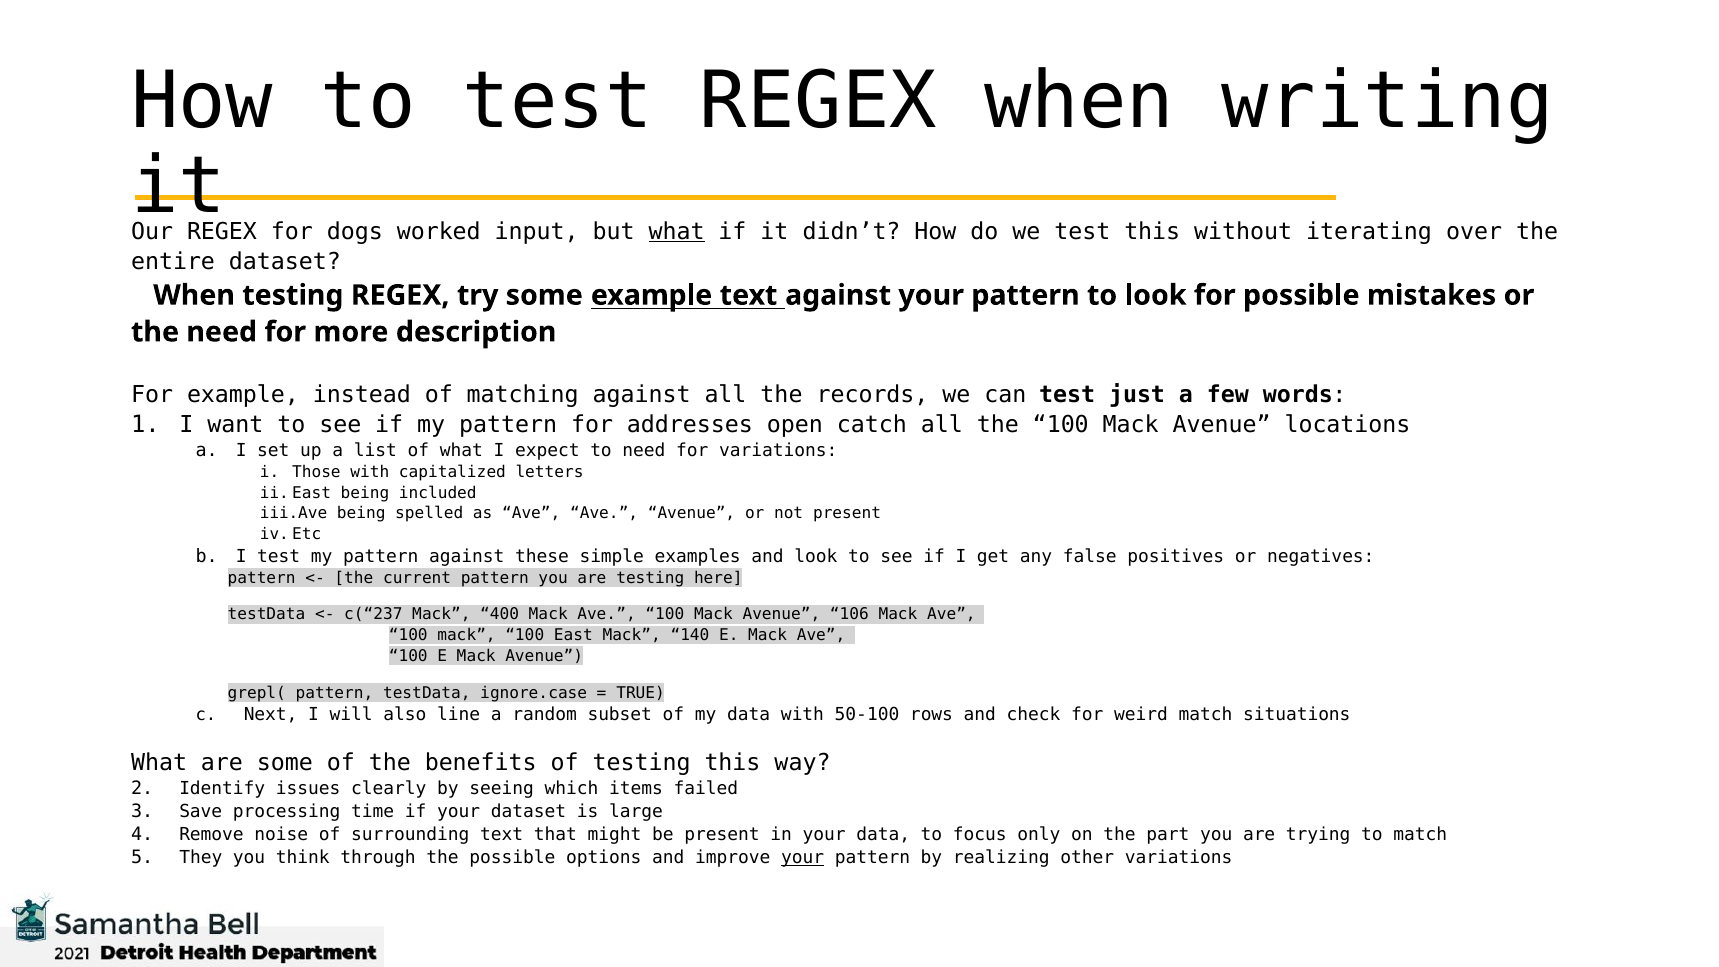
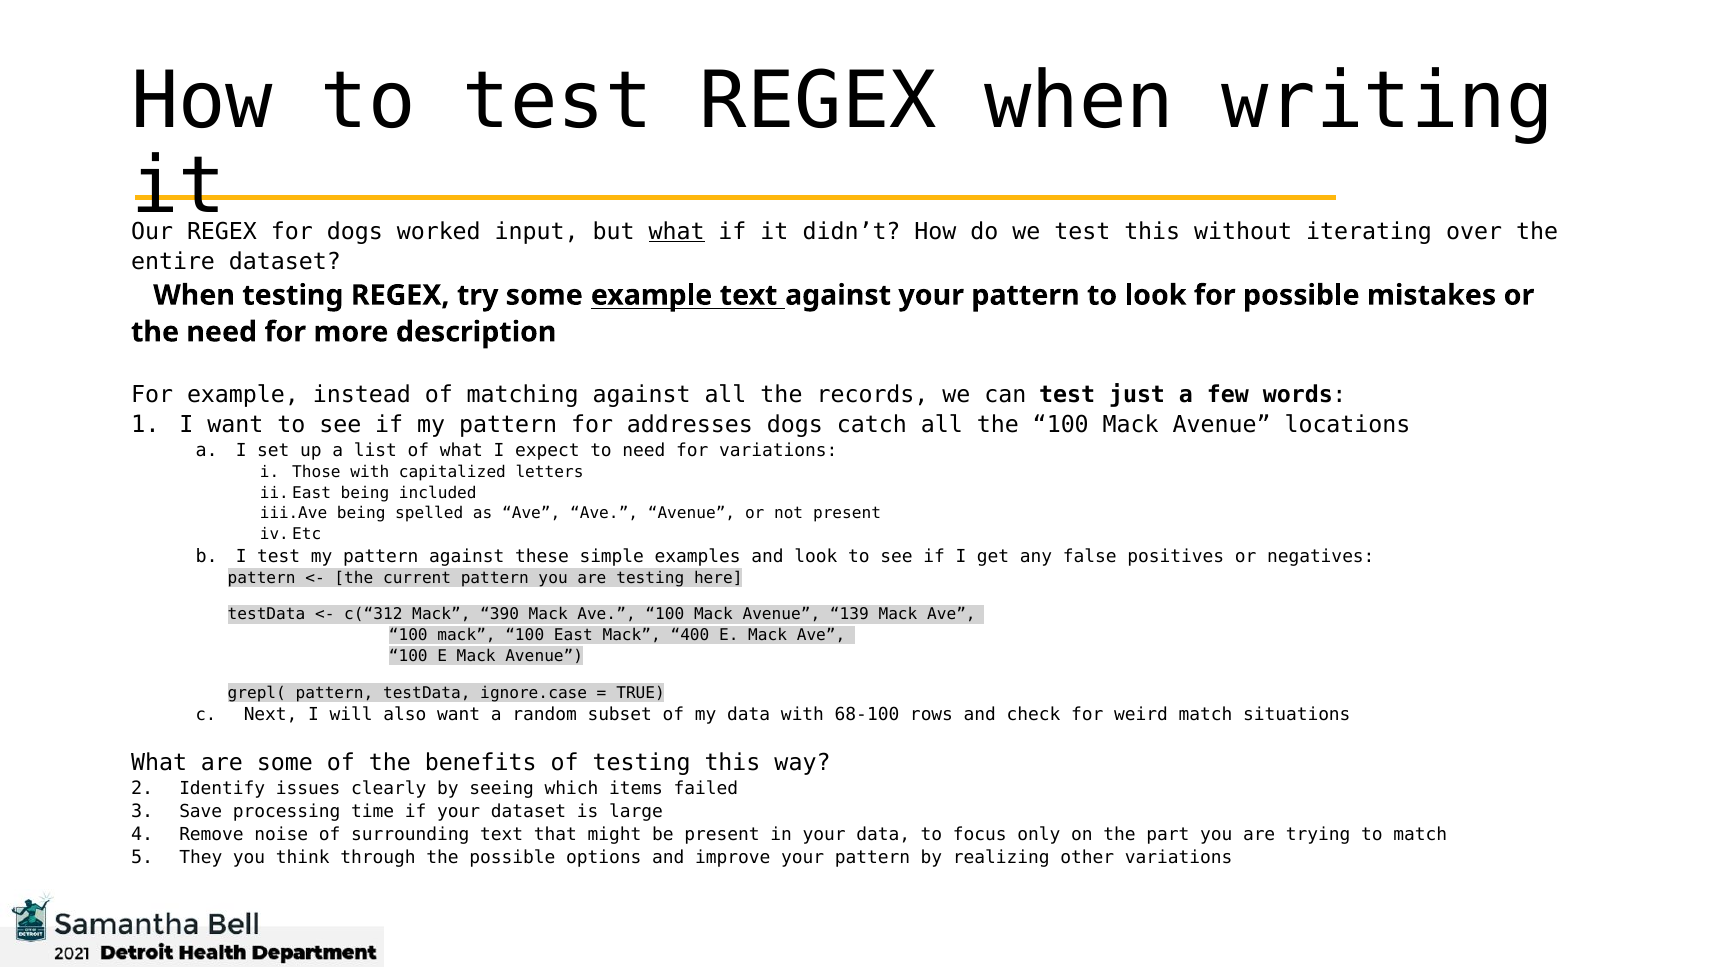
addresses open: open -> dogs (795, 425)
c(“237: c(“237 -> c(“312 (373, 615)
400: 400 -> 390 (500, 615)
106: 106 -> 139 (849, 615)
140: 140 -> 400 (690, 635)
also line: line -> want (459, 715)
50-100: 50-100 -> 68-100 (867, 715)
your underline: present -> none (803, 857)
